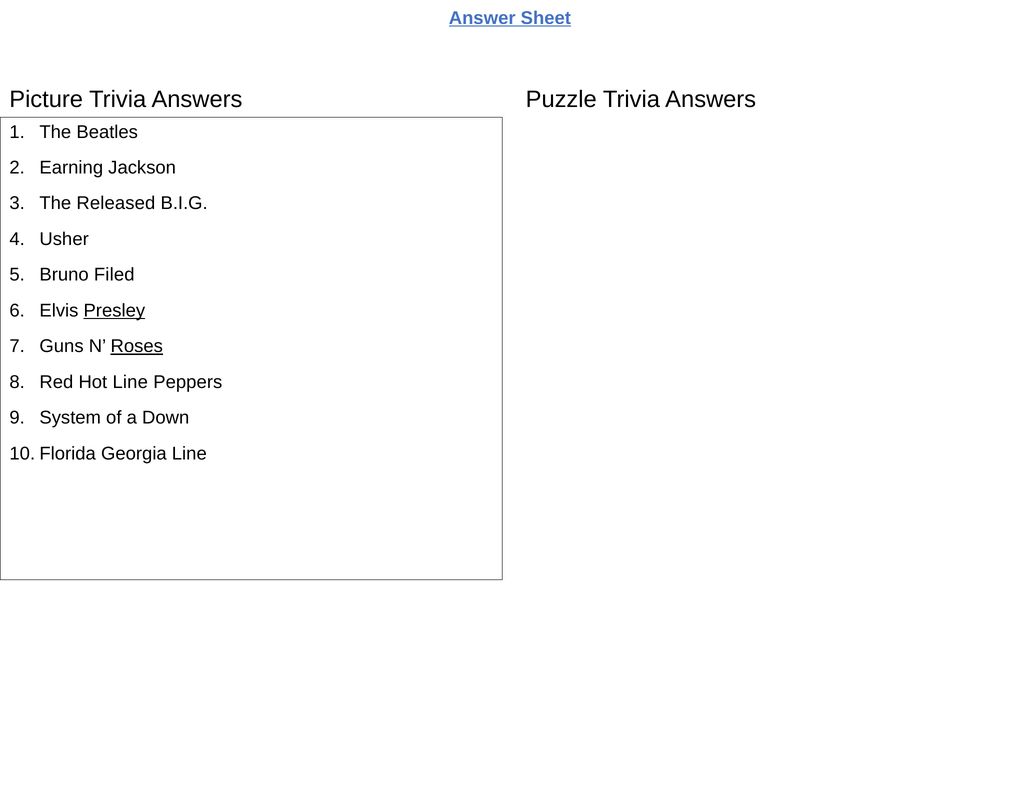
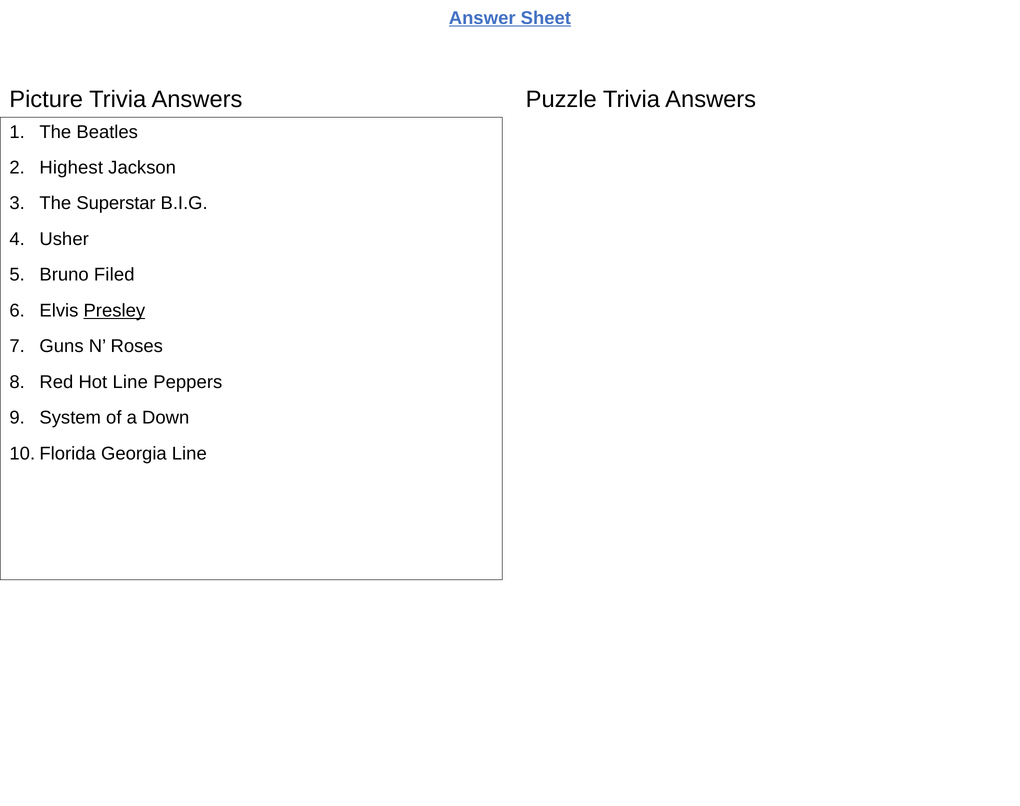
Earning: Earning -> Highest (71, 168)
Released: Released -> Superstar (116, 204)
Roses underline: present -> none (137, 347)
